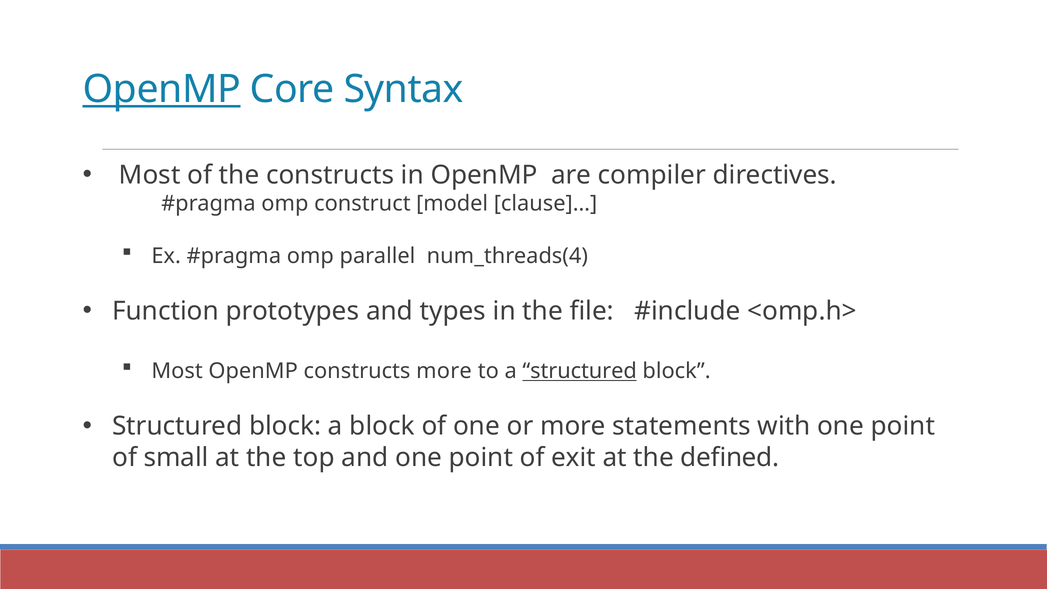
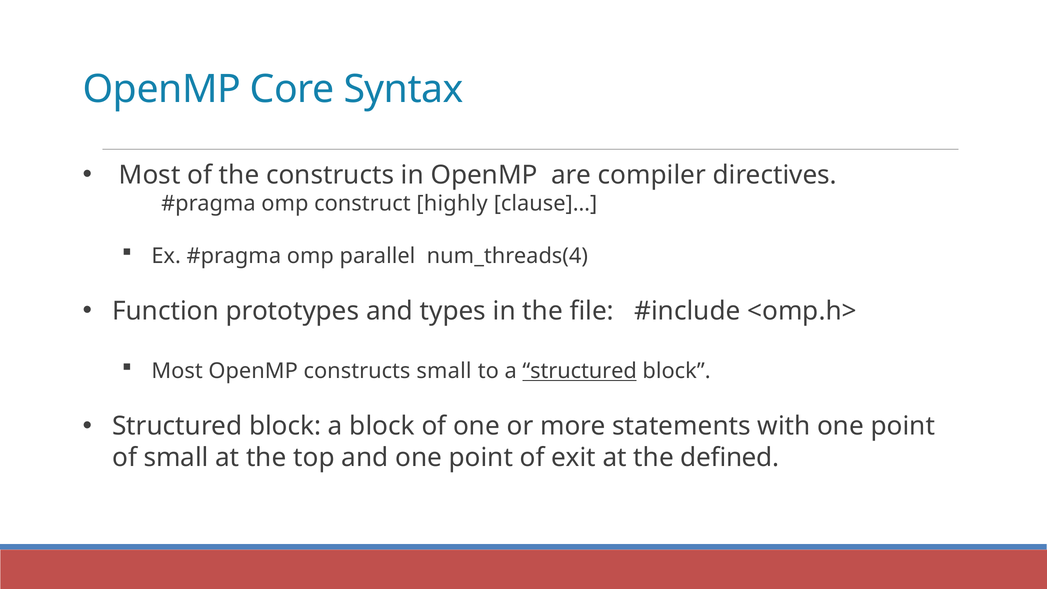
OpenMP underline: present -> none (162, 89)
model: model -> highly (452, 203)
constructs more: more -> small (444, 371)
